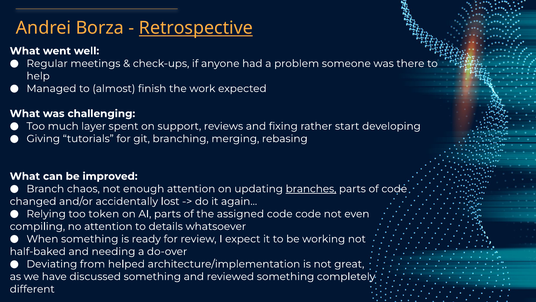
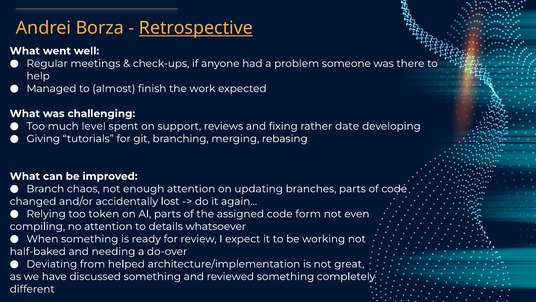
layer: layer -> level (94, 126)
start: start -> date (347, 126)
branches underline: present -> none (311, 189)
code code: code -> form (308, 214)
